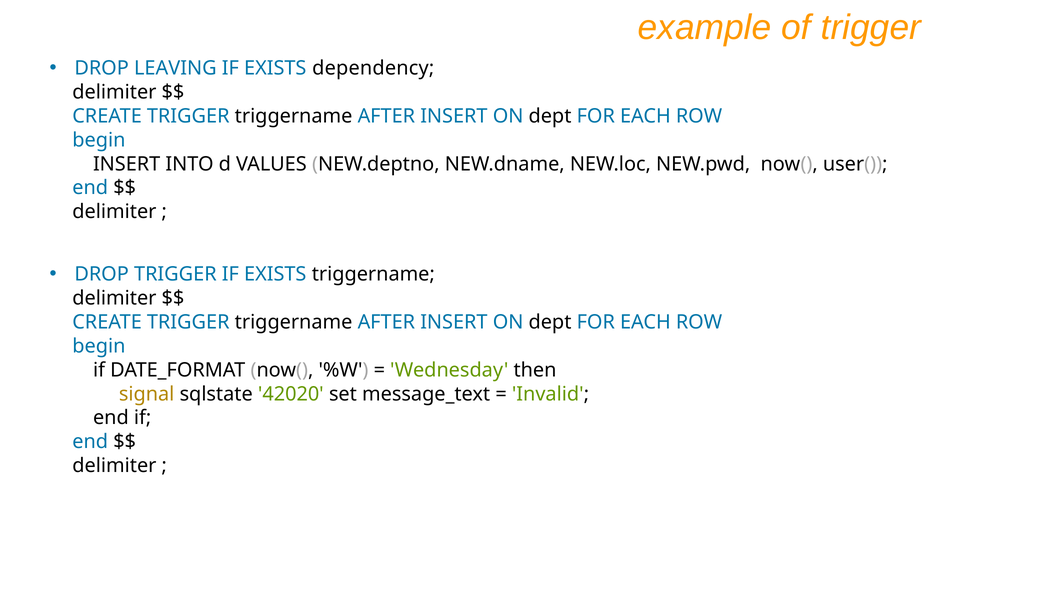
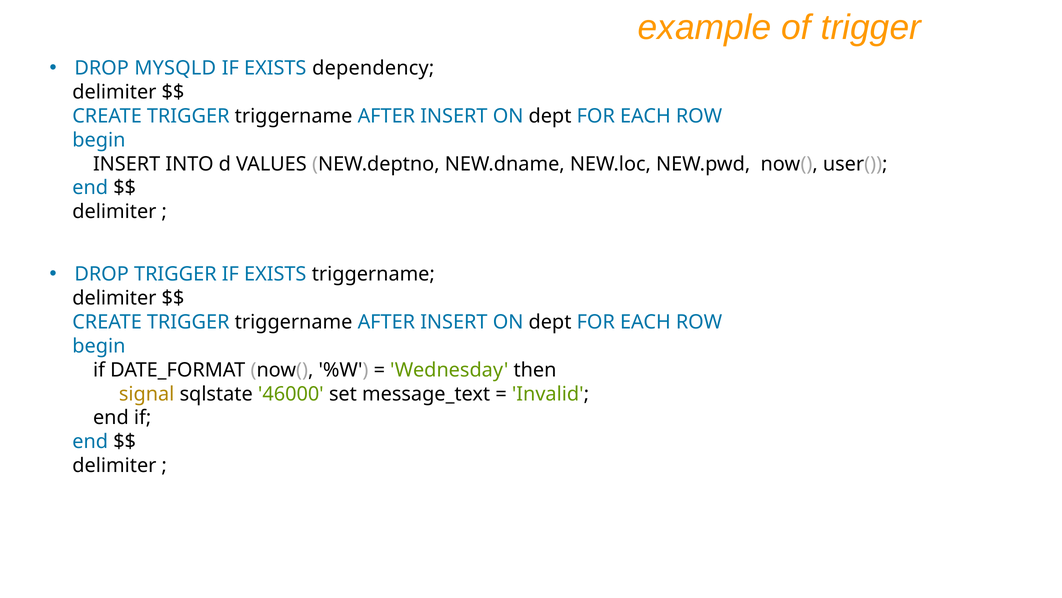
LEAVING: LEAVING -> MYSQLD (175, 68)
42020: 42020 -> 46000 (291, 394)
